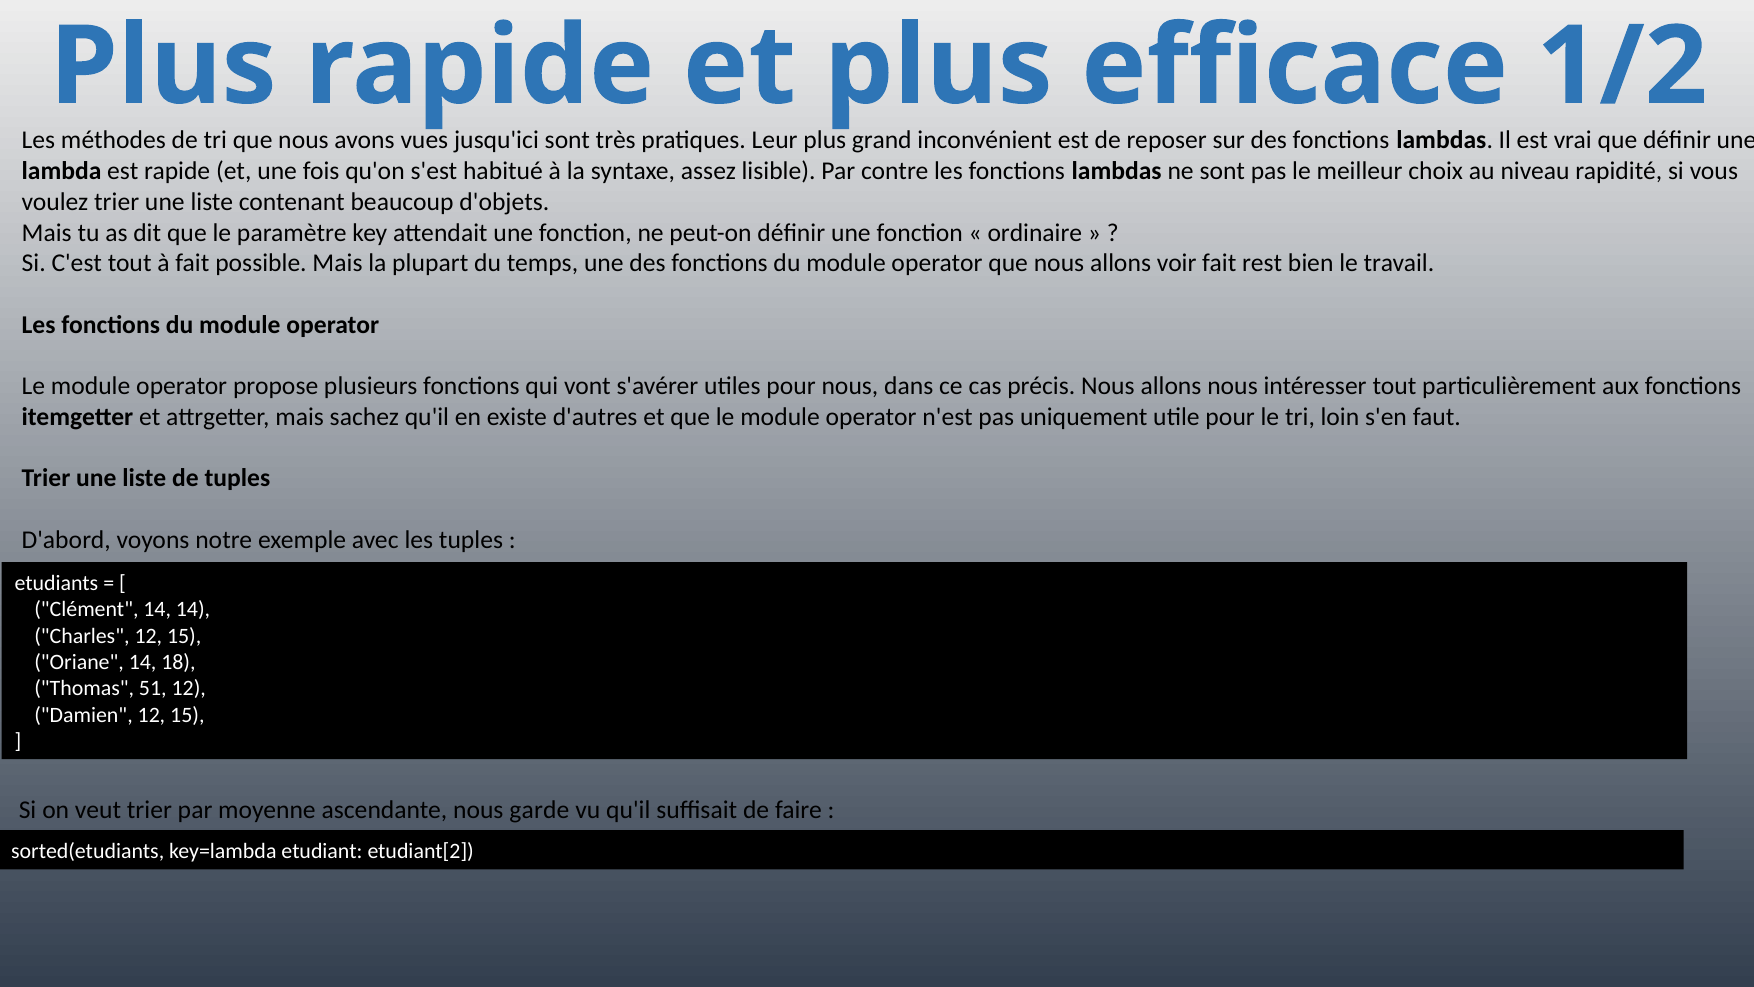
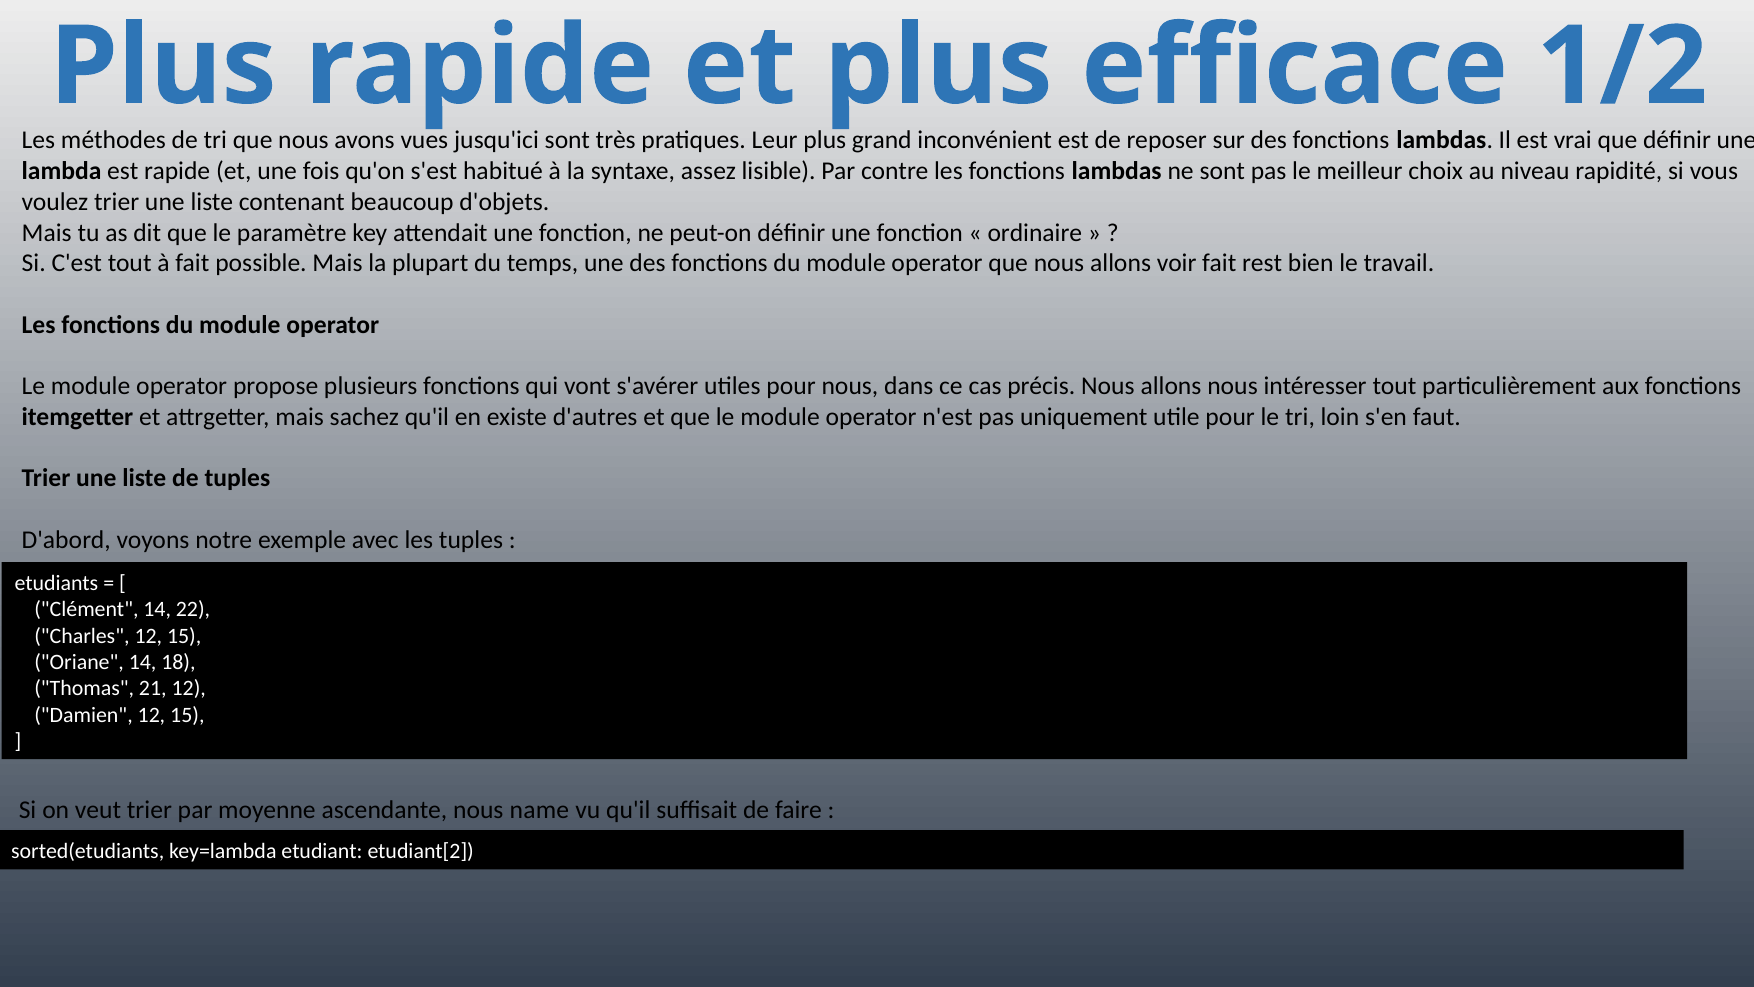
14 14: 14 -> 22 (193, 609)
51: 51 -> 21 (153, 688)
garde: garde -> name (539, 809)
